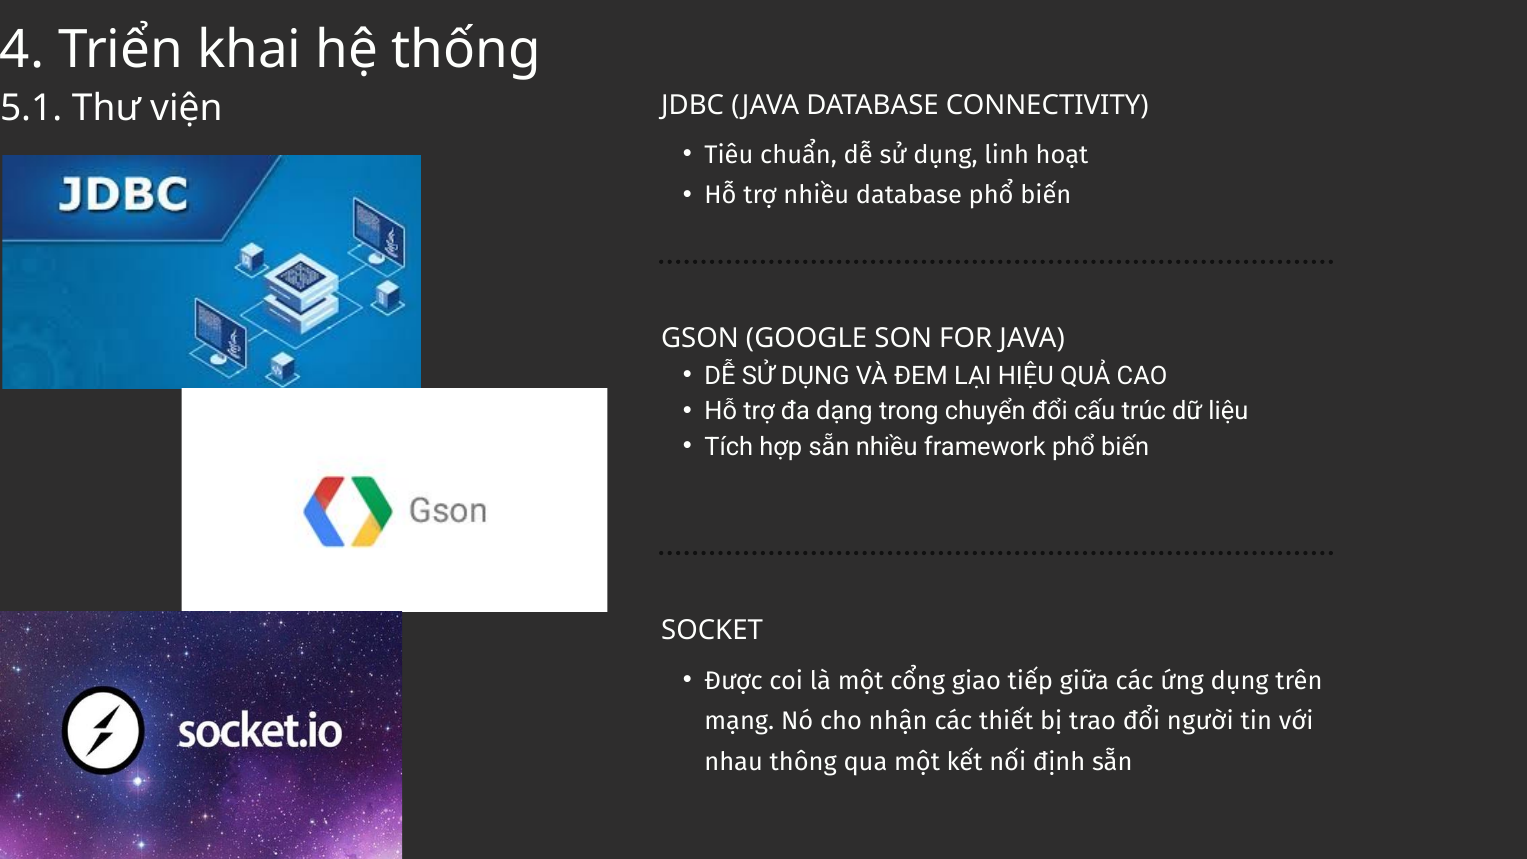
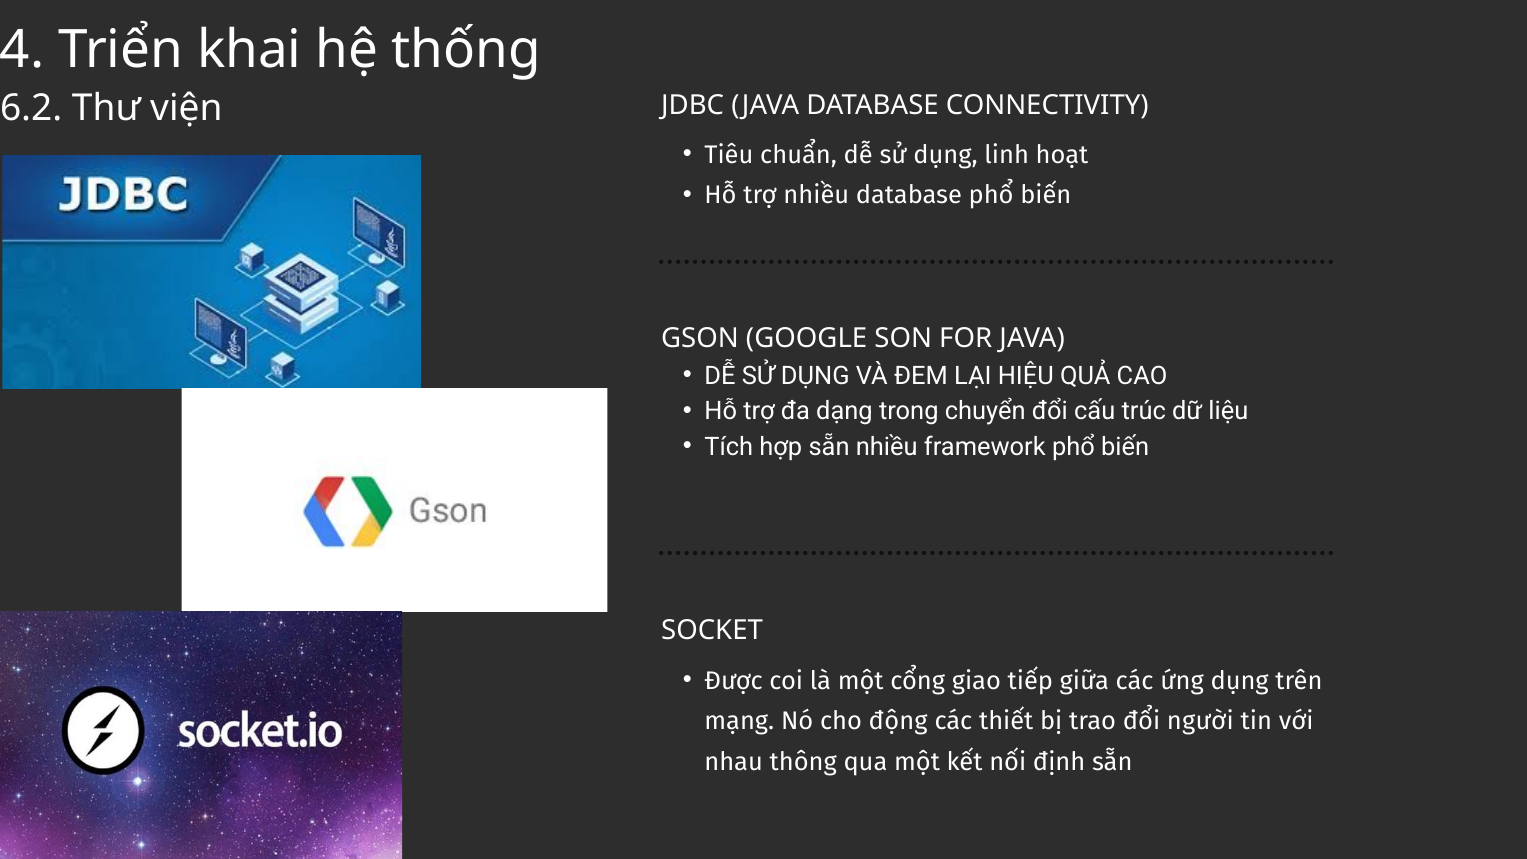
5.1: 5.1 -> 6.2 (31, 108)
nhận: nhận -> động (898, 721)
